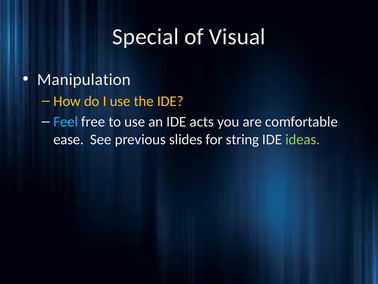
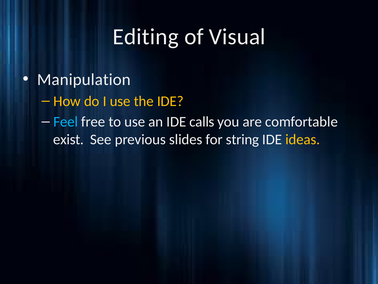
Special: Special -> Editing (146, 37)
acts: acts -> calls (202, 122)
ease: ease -> exist (69, 139)
ideas colour: light green -> yellow (303, 139)
